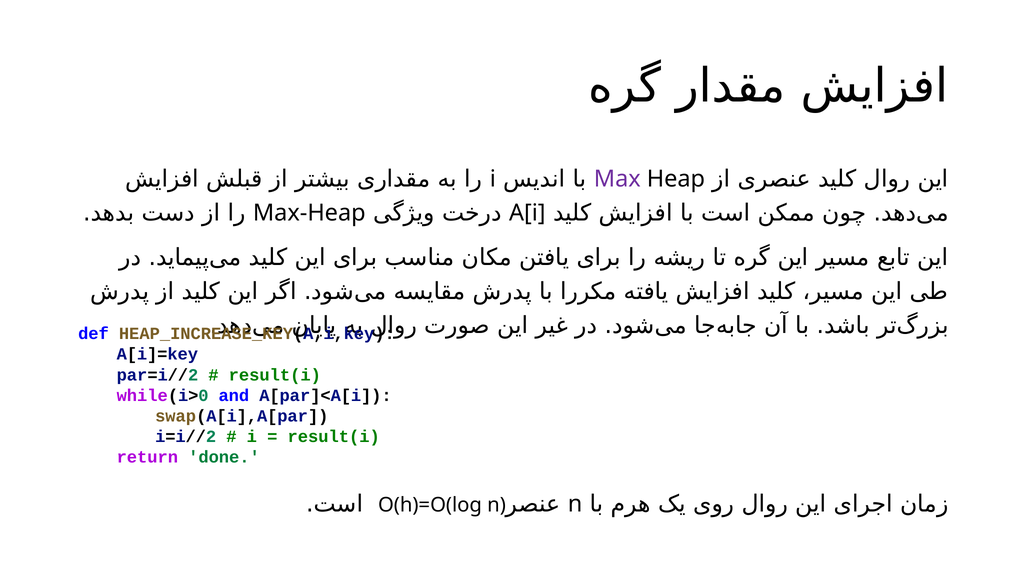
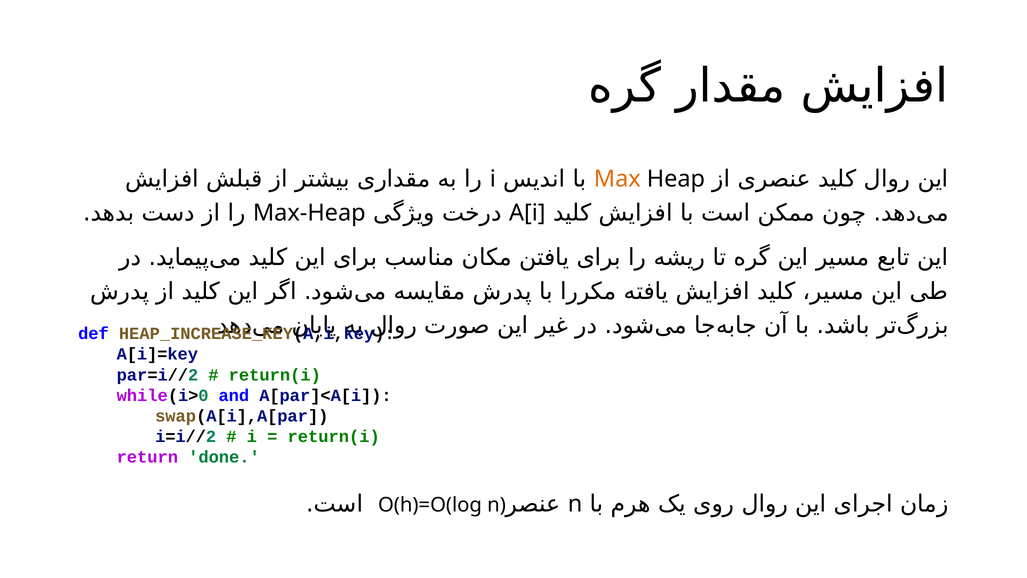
Max colour: purple -> orange (617, 179)
result(i: result(i -> return(i (275, 375)
result(i: result(i -> return(i (334, 436)
